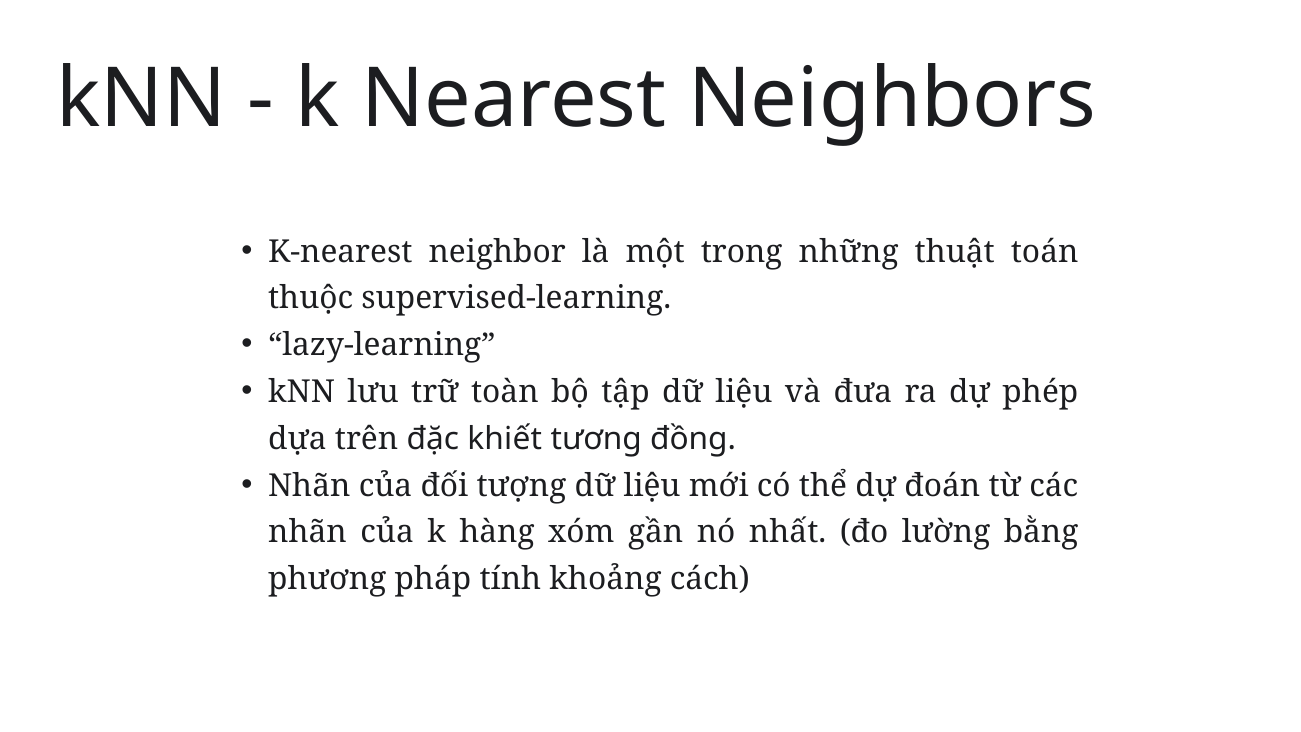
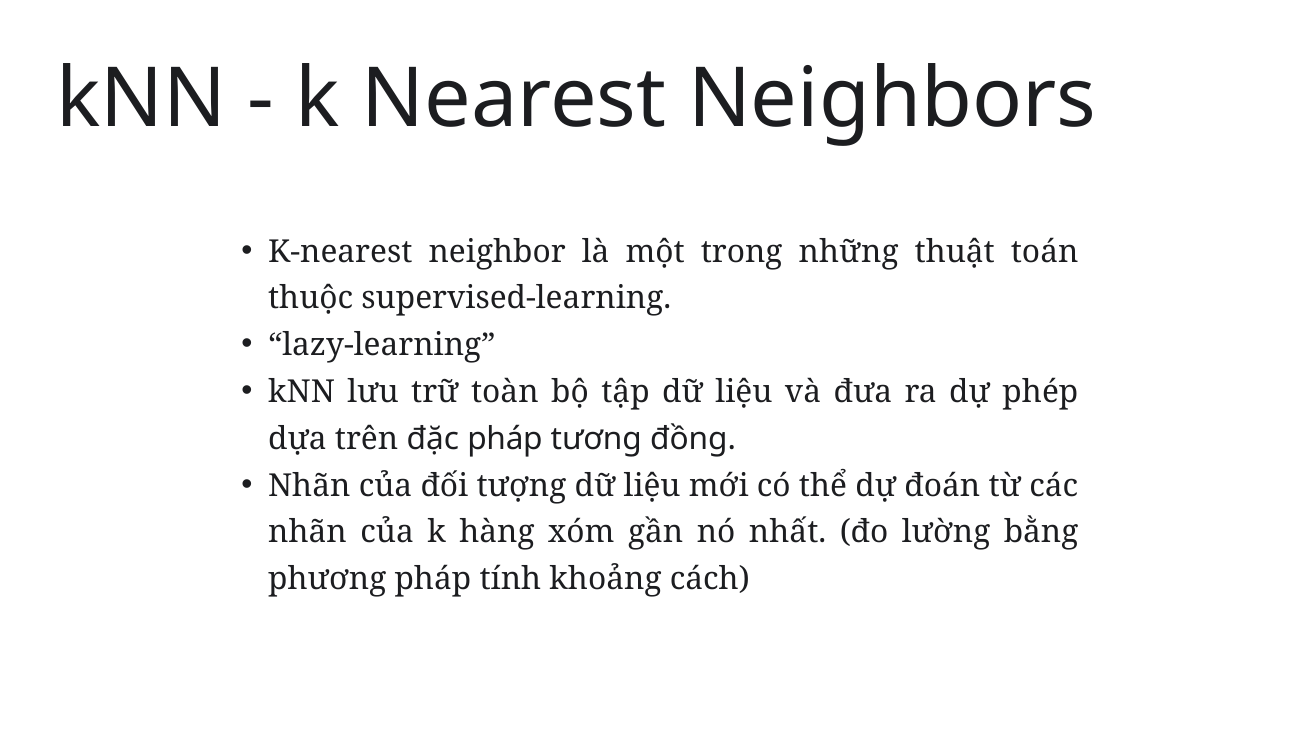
đặc khiết: khiết -> pháp (505, 439)
